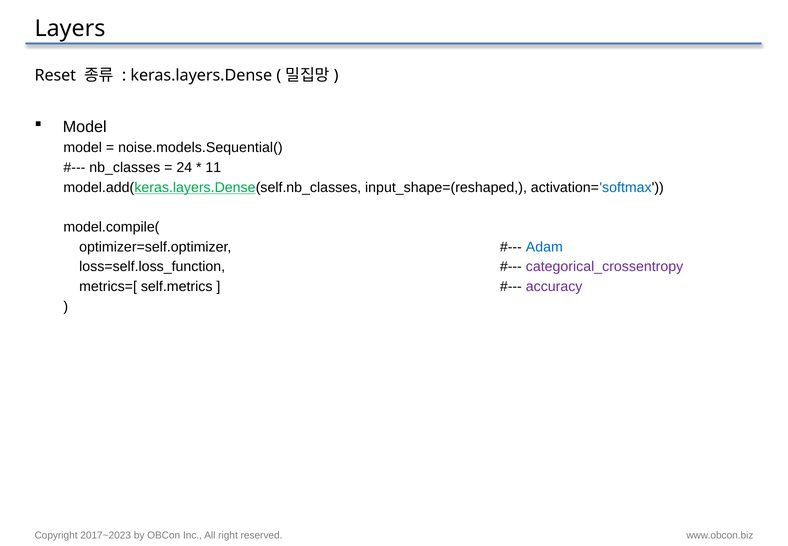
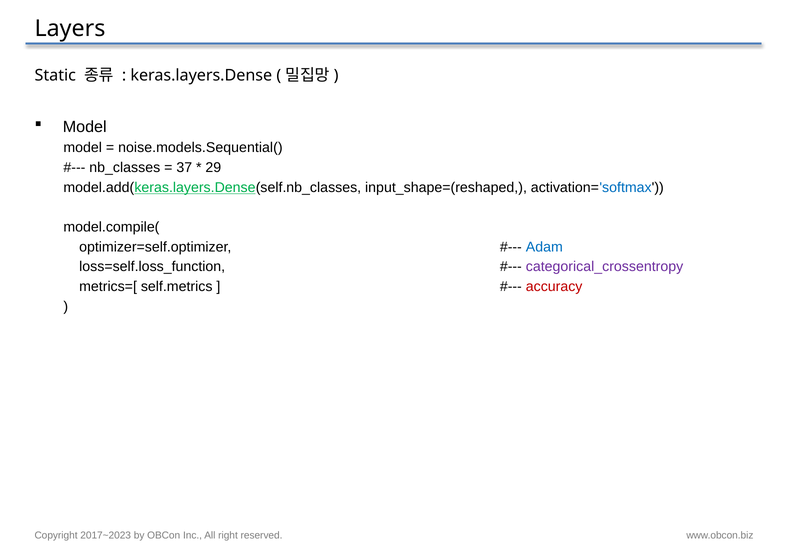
Reset: Reset -> Static (55, 75)
24: 24 -> 37 (184, 167)
11: 11 -> 29 (213, 167)
accuracy colour: purple -> red (554, 286)
